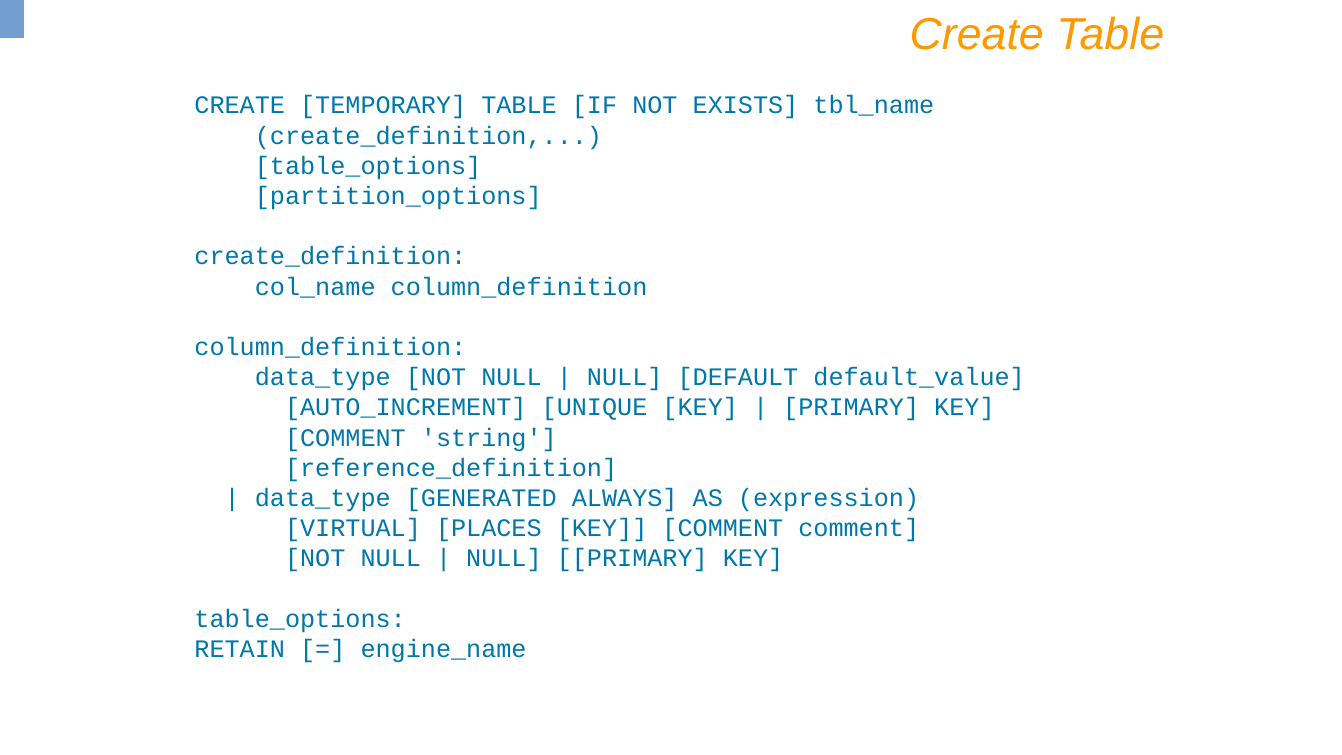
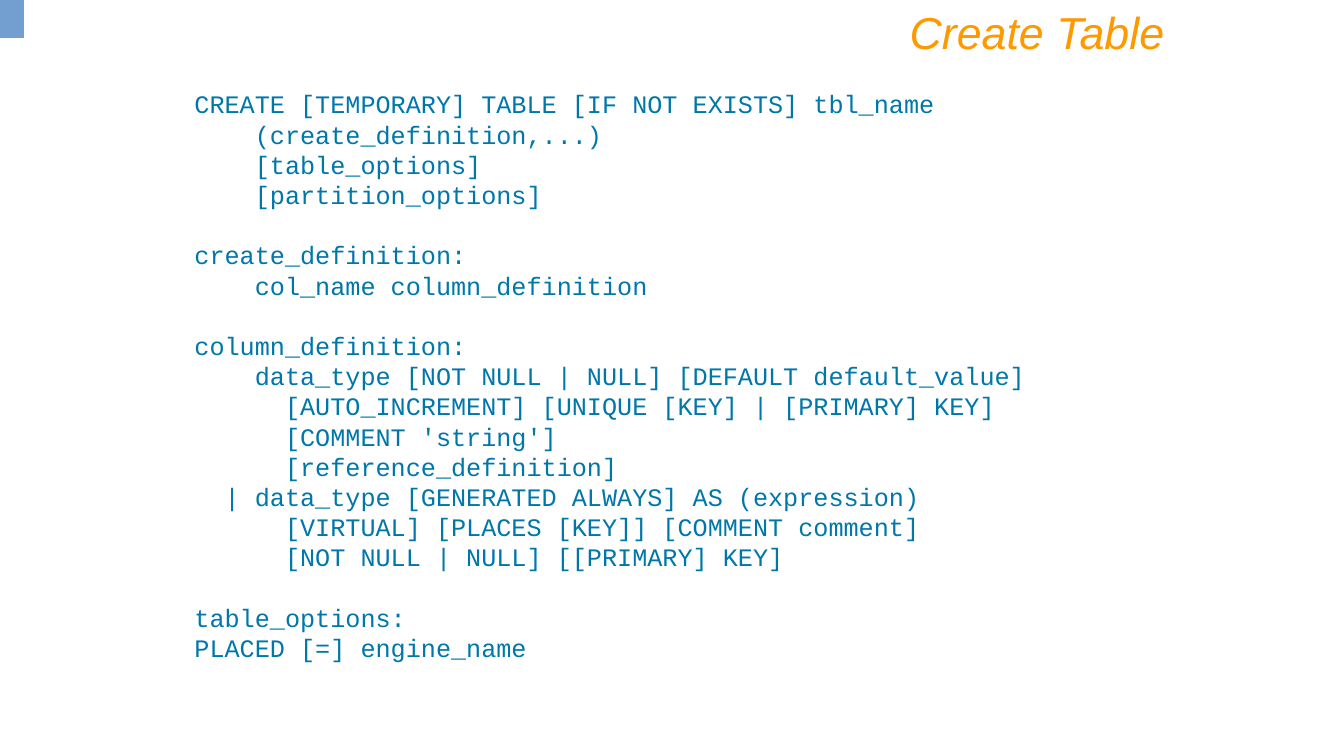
RETAIN: RETAIN -> PLACED (240, 649)
